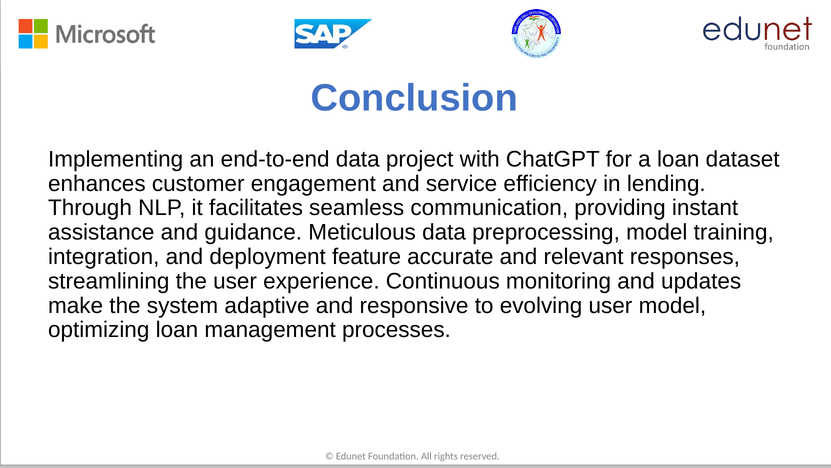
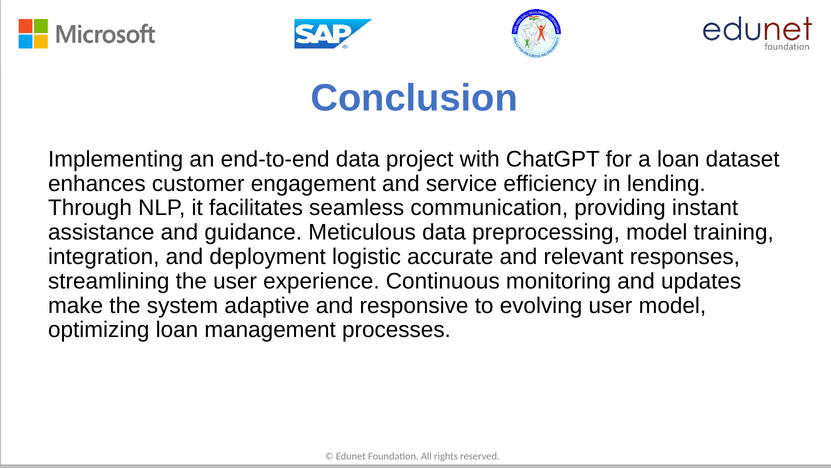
feature: feature -> logistic (366, 256)
